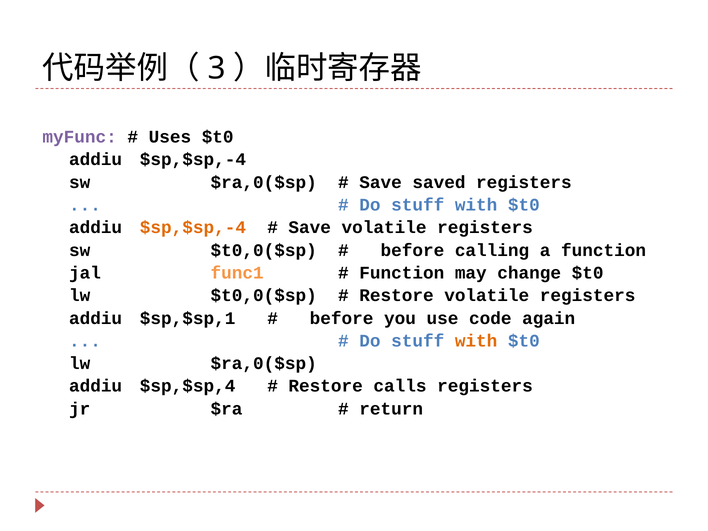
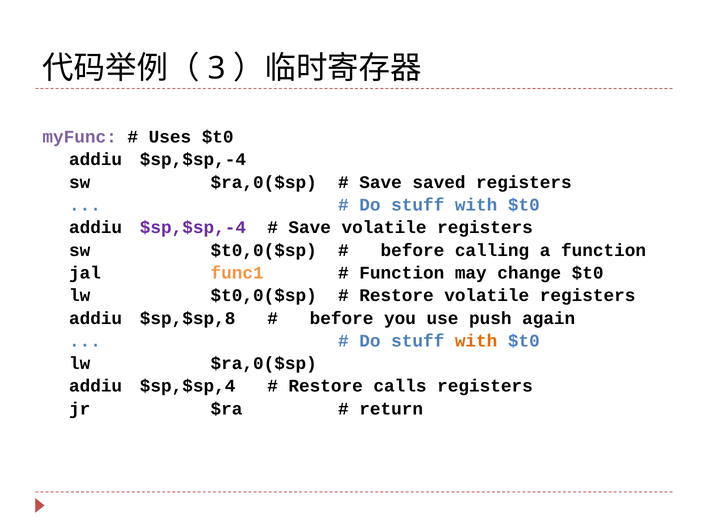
$sp,$sp,-4 colour: orange -> purple (193, 228)
$sp,$sp,1: $sp,$sp,1 -> $sp,$sp,8 (188, 318)
code: code -> push (490, 318)
